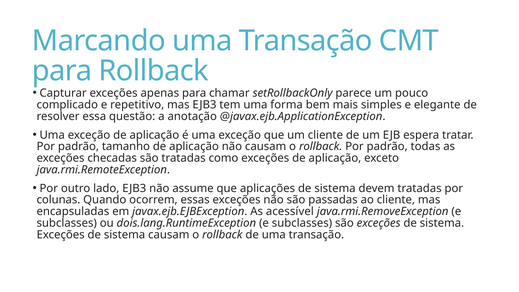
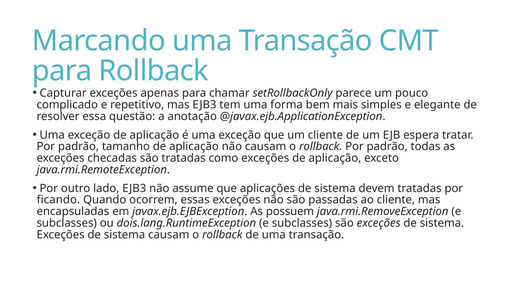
colunas: colunas -> ficando (58, 200)
acessível: acessível -> possuem (290, 211)
